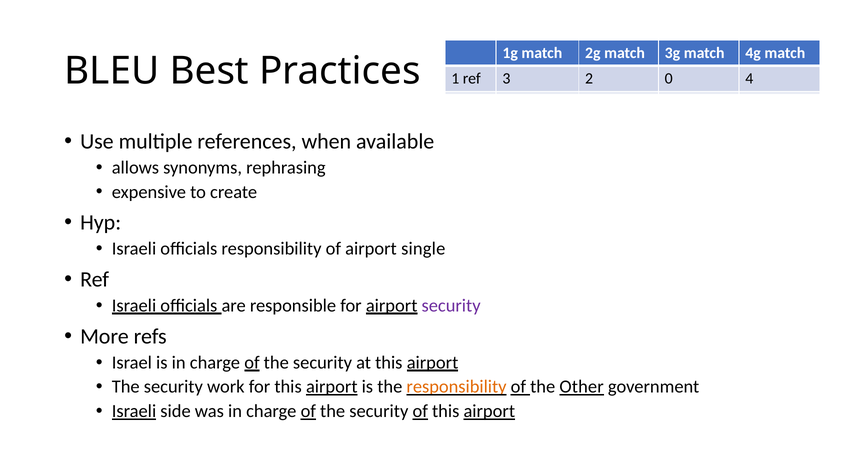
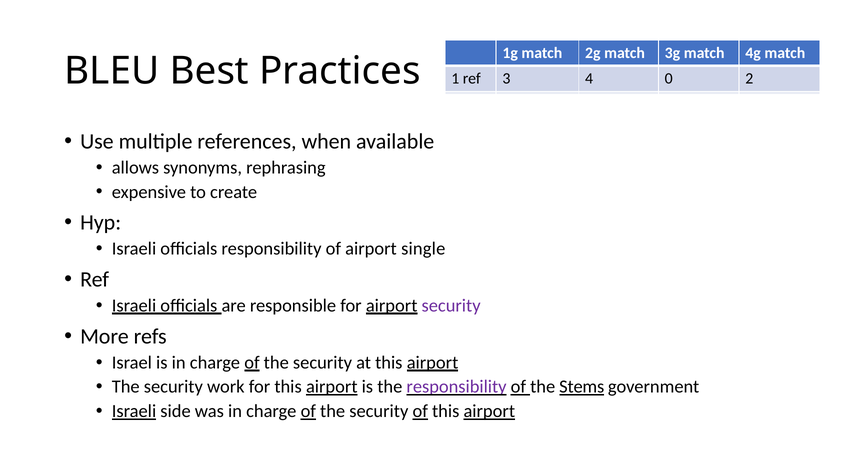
3 2: 2 -> 4 (589, 79)
0 4: 4 -> 2 (749, 79)
responsibility colour: orange -> purple (457, 387)
Other: Other -> Stems (582, 387)
